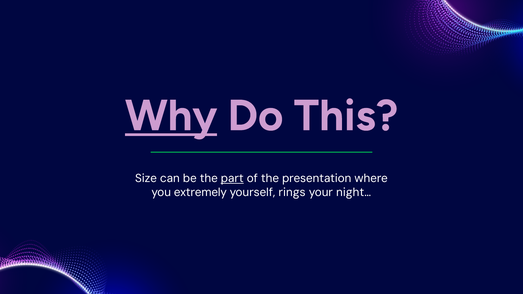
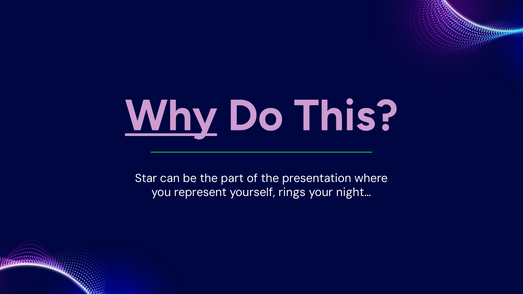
Size: Size -> Star (146, 179)
part underline: present -> none (232, 179)
extremely: extremely -> represent (200, 193)
